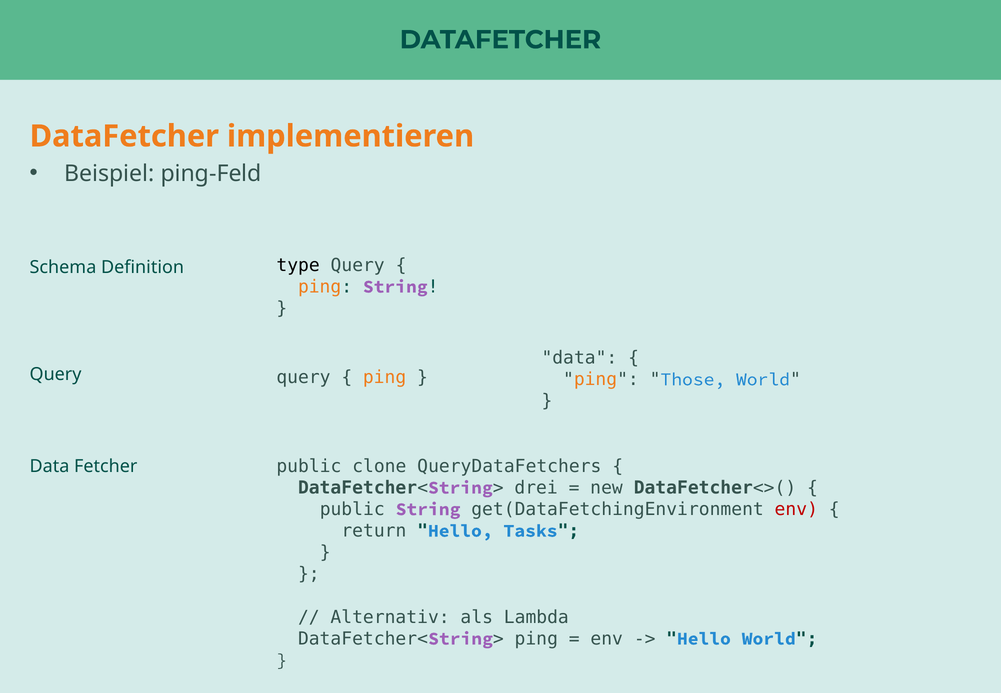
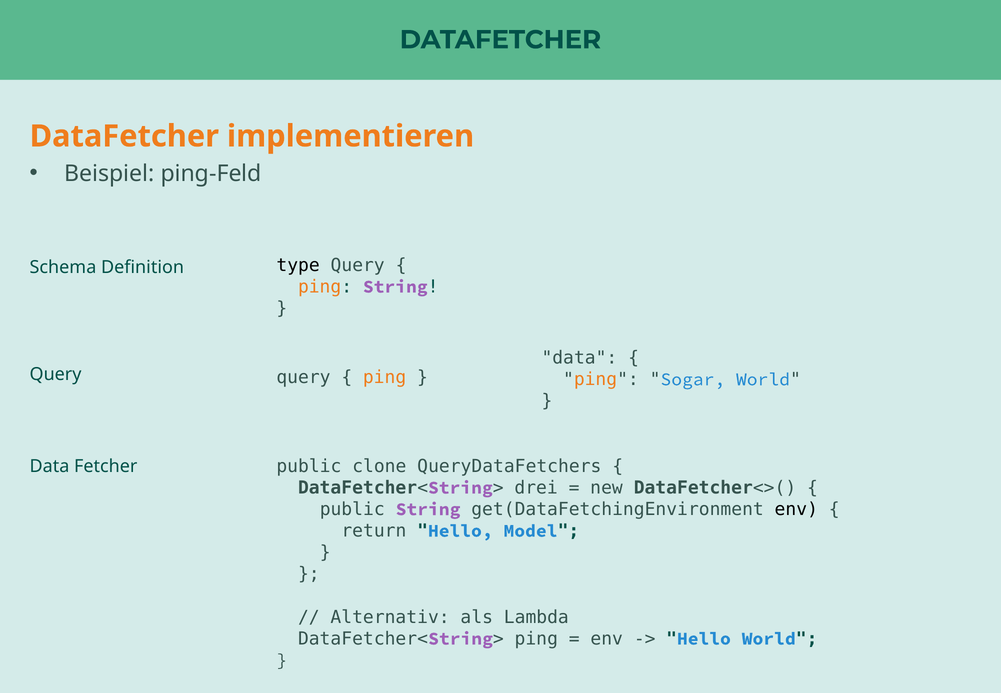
Those: Those -> Sogar (693, 379)
env colour: red -> black (796, 509)
Tasks: Tasks -> Model (531, 531)
